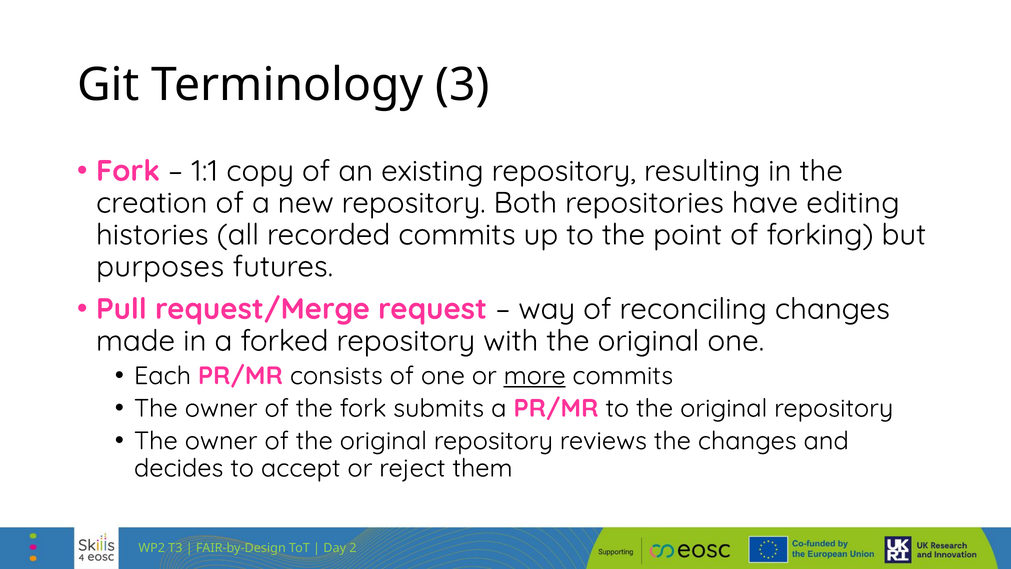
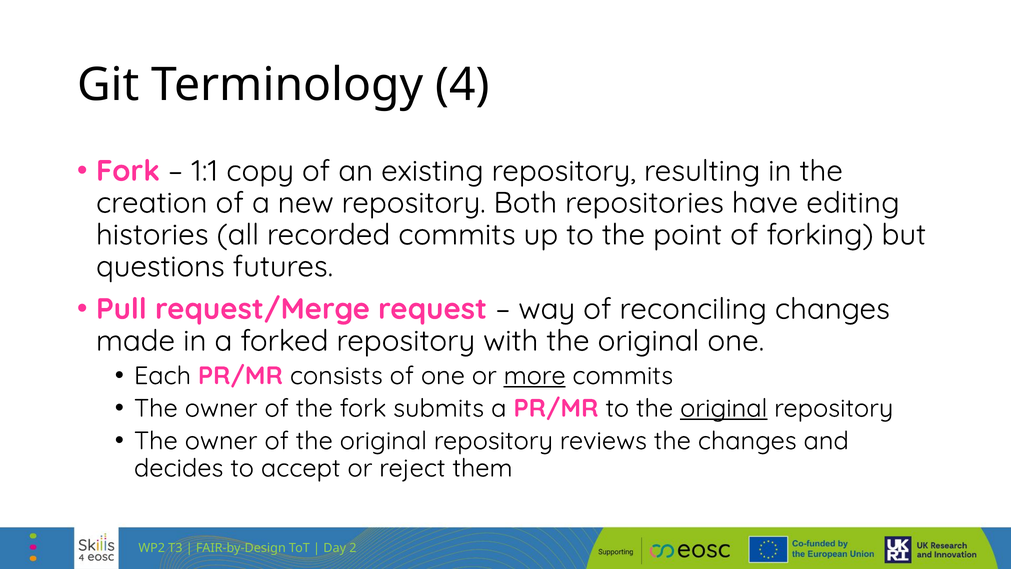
3: 3 -> 4 (462, 85)
purposes: purposes -> questions (160, 266)
original underline: none -> present (724, 408)
